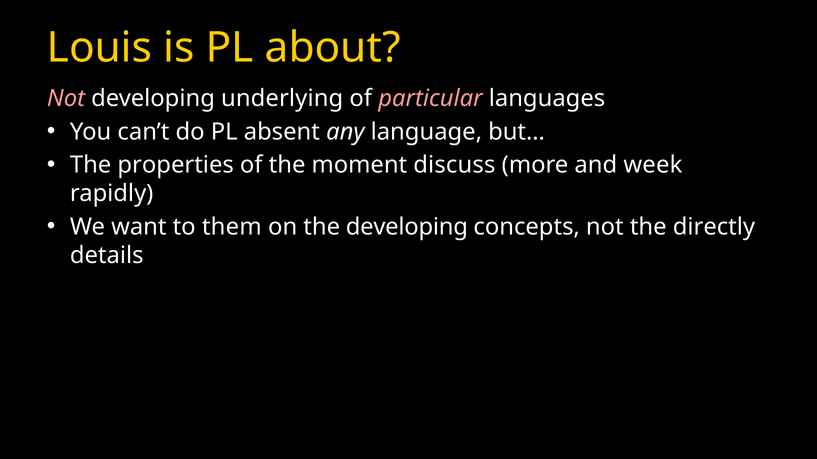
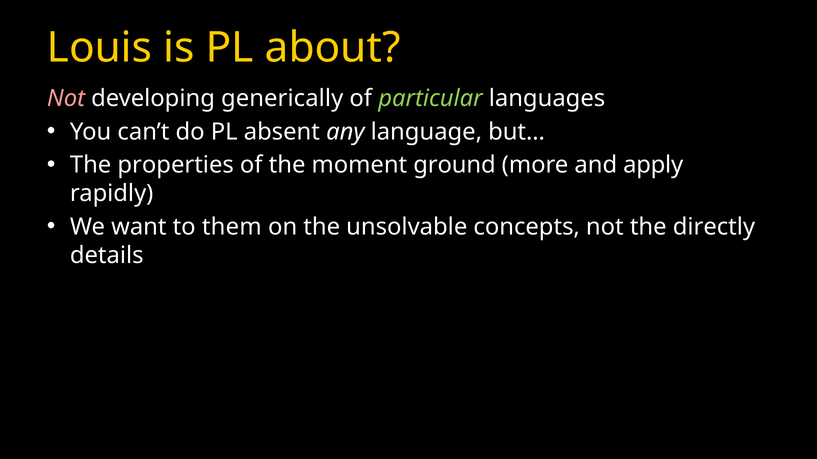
underlying: underlying -> generically (282, 98)
particular colour: pink -> light green (430, 98)
discuss: discuss -> ground (455, 165)
week: week -> apply (653, 165)
the developing: developing -> unsolvable (407, 227)
